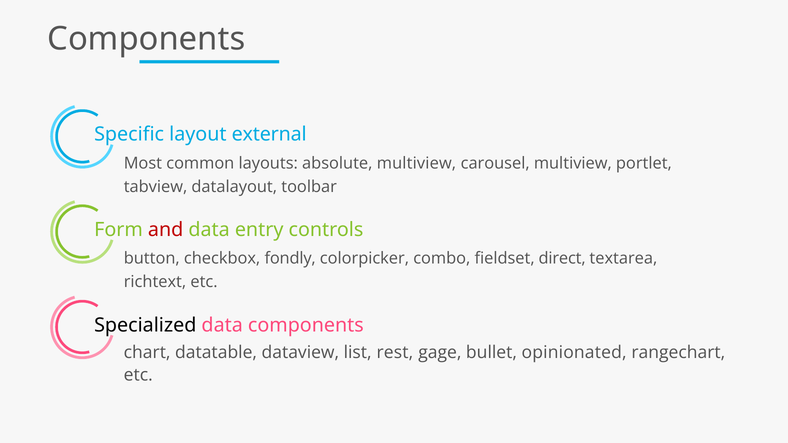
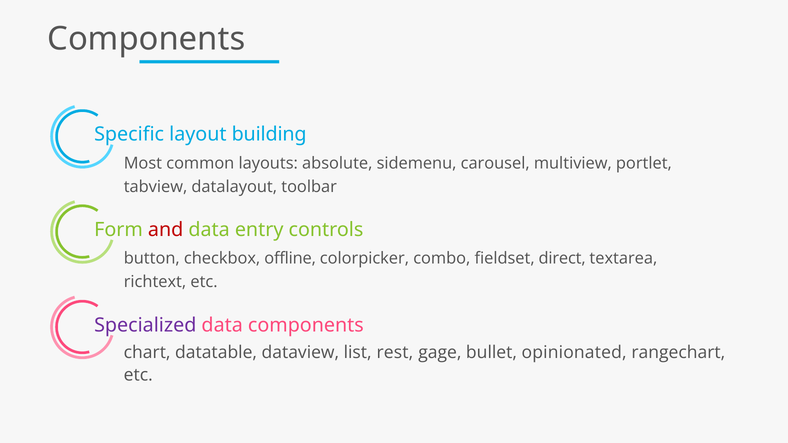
external: external -> building (269, 135)
absolute multiview: multiview -> sidemenu (417, 163)
fondly: fondly -> offline (290, 259)
Specialized colour: black -> purple (145, 325)
